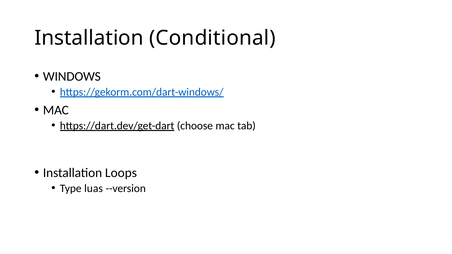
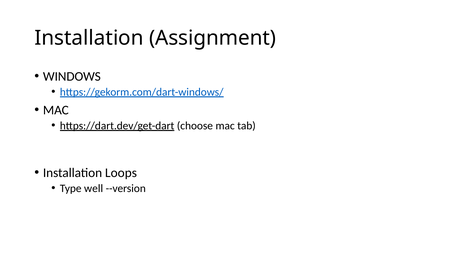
Conditional: Conditional -> Assignment (213, 38)
luas: luas -> well (94, 189)
